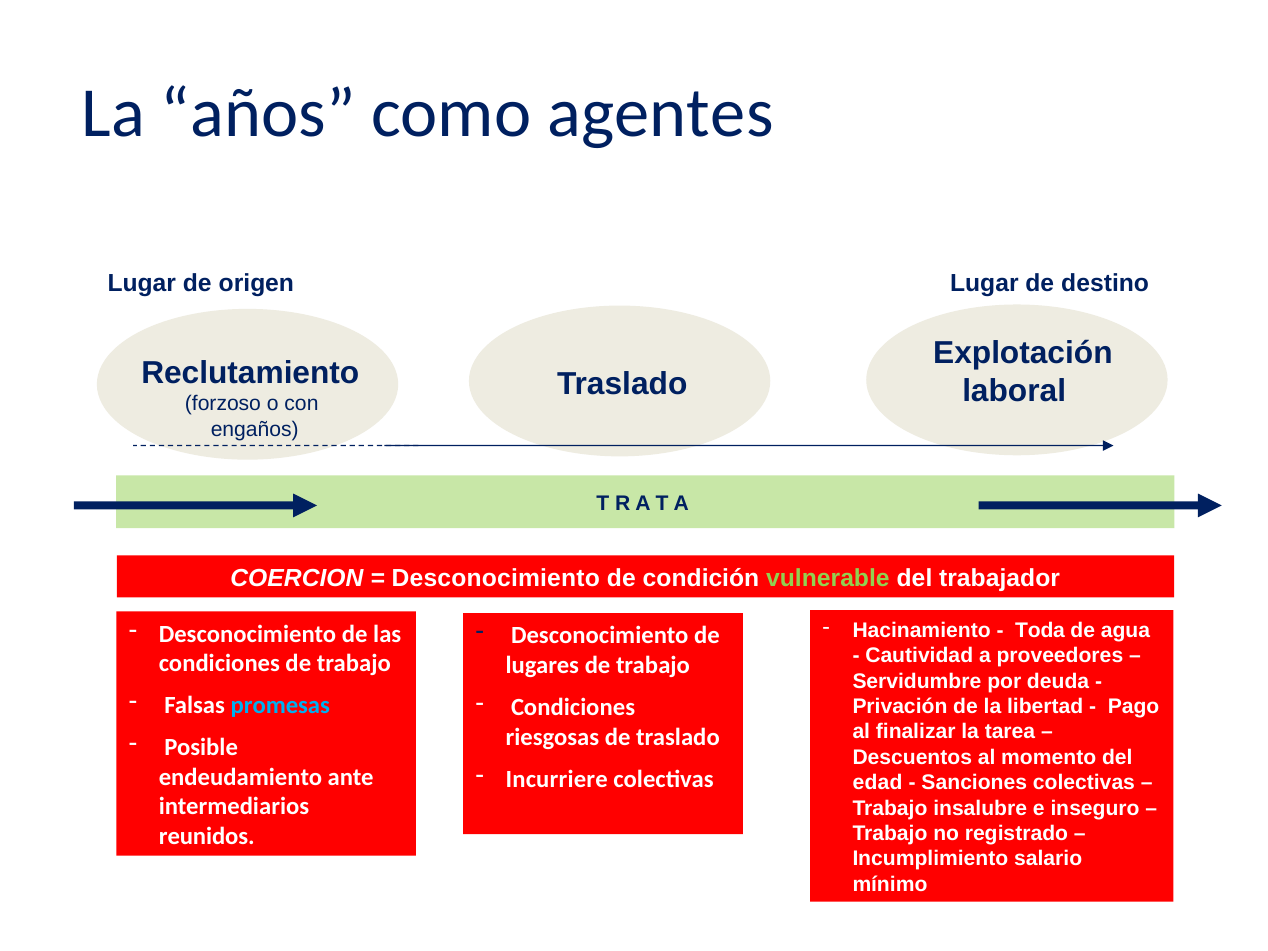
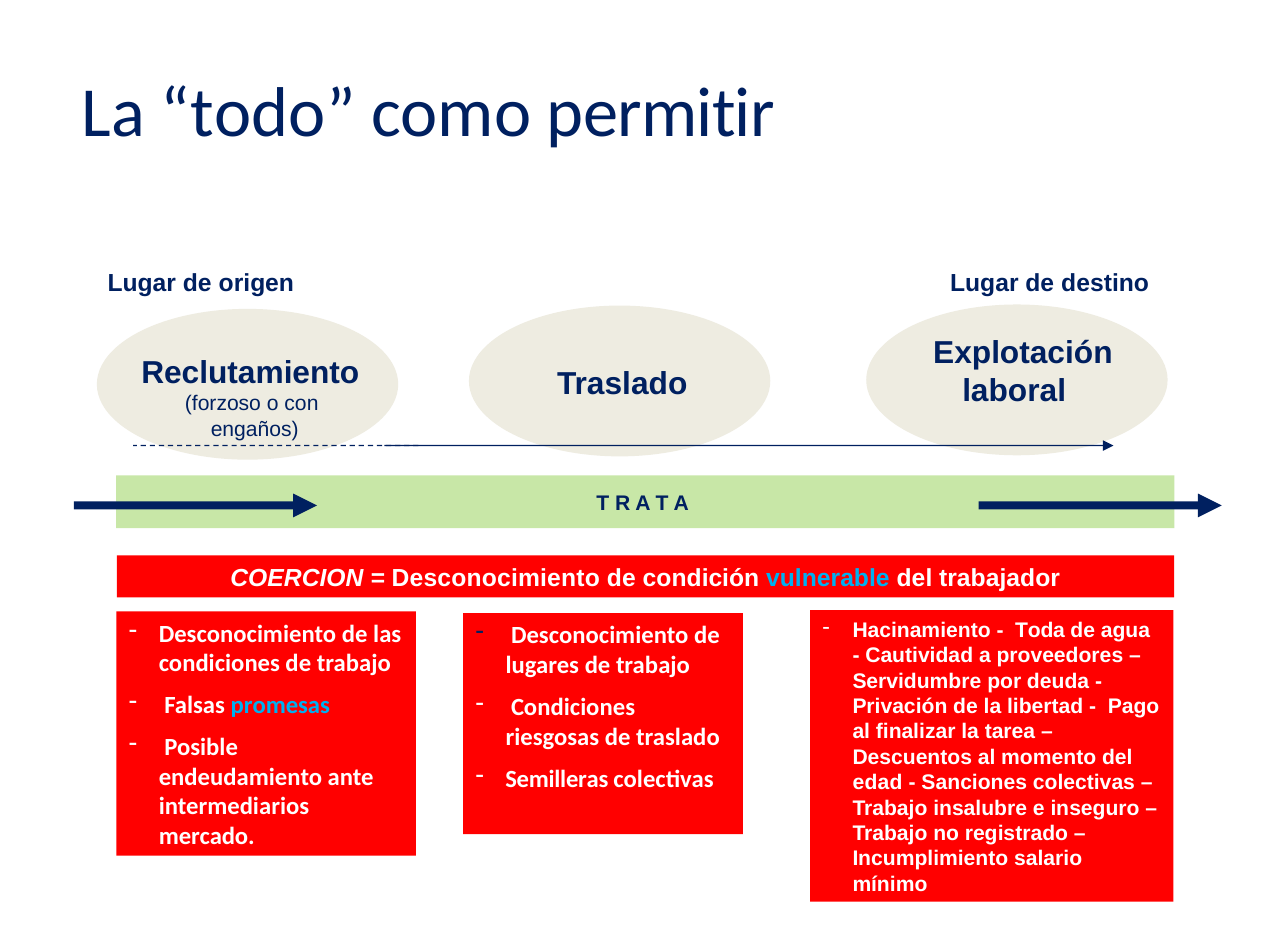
años: años -> todo (258, 113)
agentes: agentes -> permitir (661, 113)
vulnerable colour: light green -> light blue (828, 578)
Incurriere: Incurriere -> Semilleras (557, 779)
reunidos: reunidos -> mercado (207, 836)
